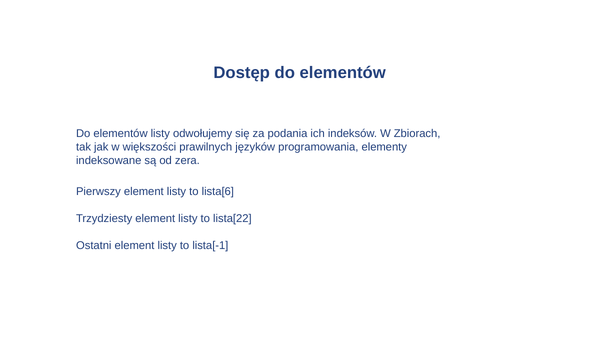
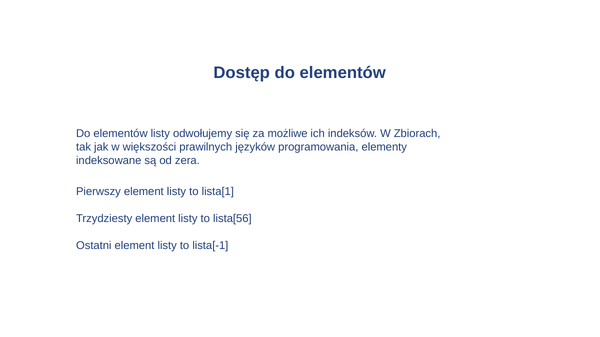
podania: podania -> możliwe (288, 134)
lista[6: lista[6 -> lista[1 (218, 192)
lista[22: lista[22 -> lista[56 (232, 219)
